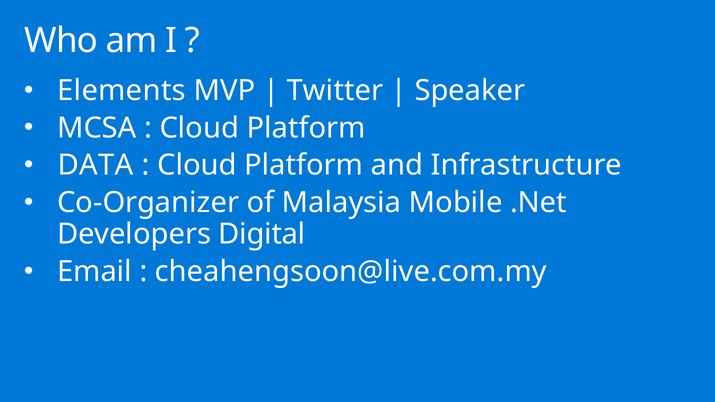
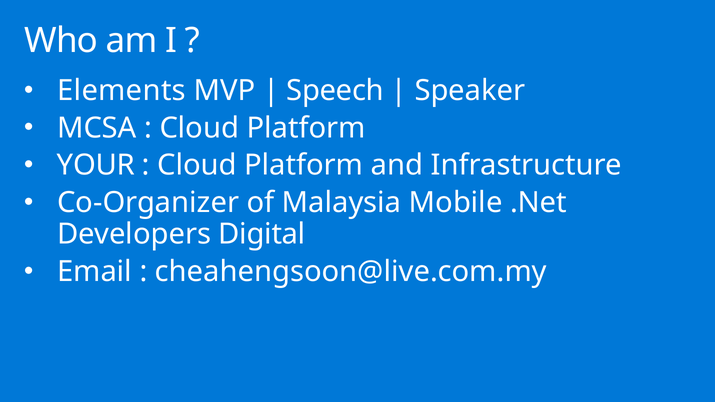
Twitter: Twitter -> Speech (335, 91)
DATA: DATA -> YOUR (96, 165)
